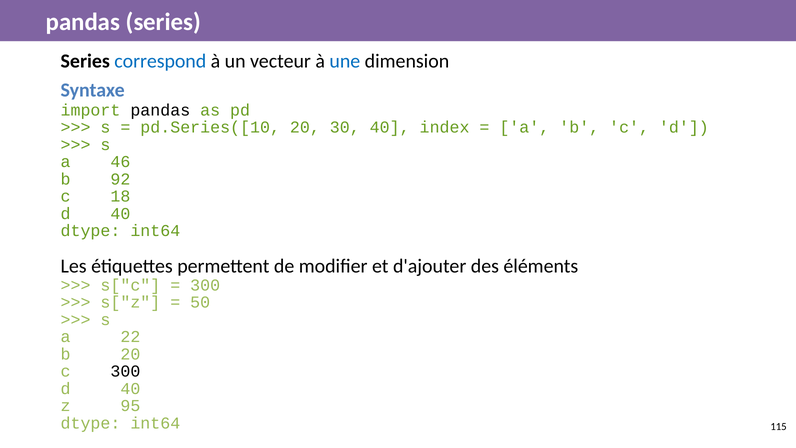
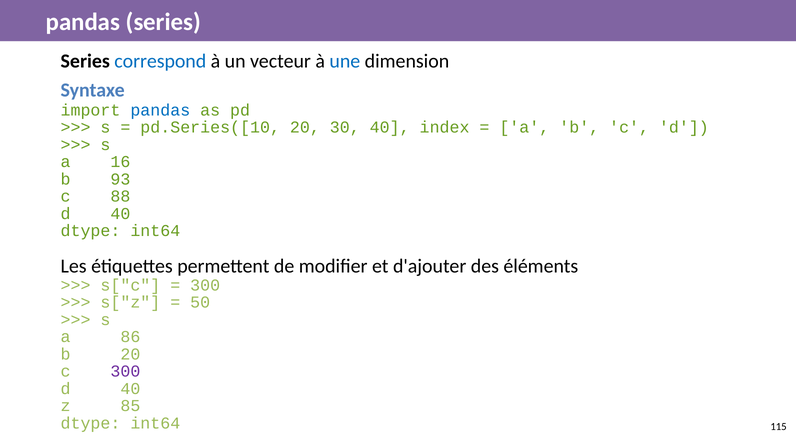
pandas colour: black -> blue (160, 110)
46: 46 -> 16 (120, 162)
92: 92 -> 93 (120, 179)
18: 18 -> 88 (120, 196)
22: 22 -> 86 (130, 337)
300 colour: black -> purple (125, 371)
95: 95 -> 85 (130, 406)
